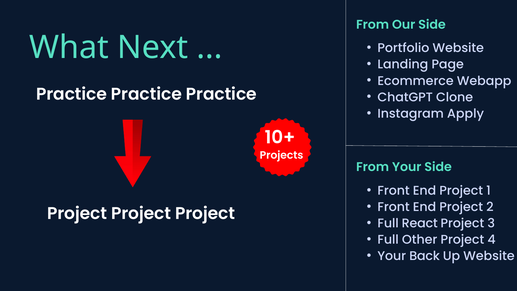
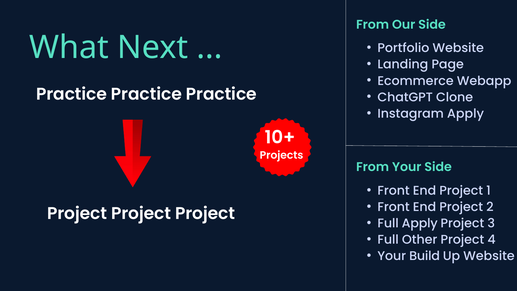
Full React: React -> Apply (420, 223)
Back: Back -> Build (425, 256)
